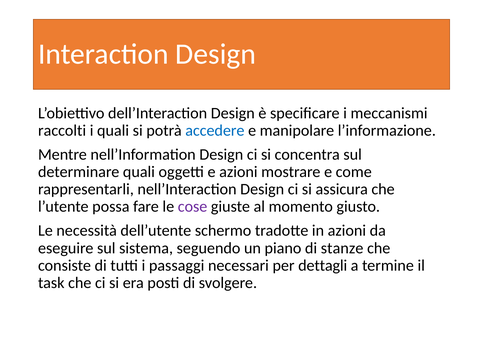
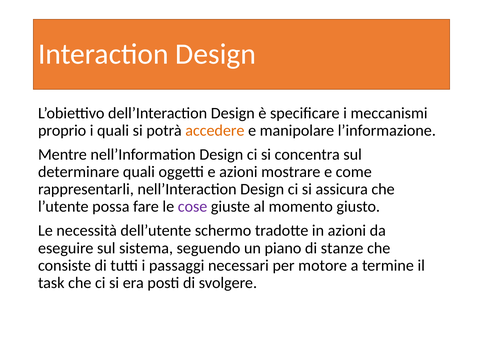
raccolti: raccolti -> proprio (62, 130)
accedere colour: blue -> orange (215, 130)
dettagli: dettagli -> motore (323, 266)
